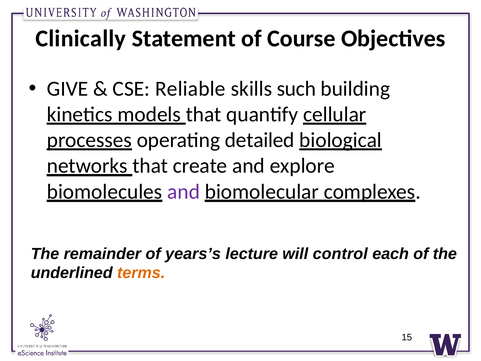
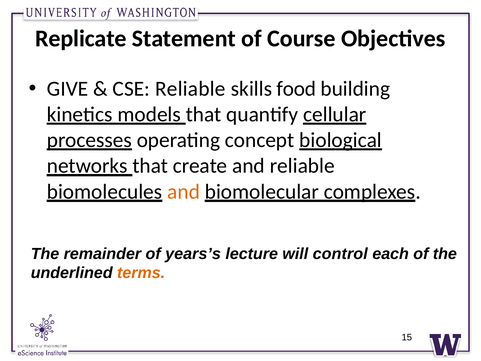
Clinically: Clinically -> Replicate (81, 39)
such: such -> food (296, 89)
detailed: detailed -> concept (260, 140)
and explore: explore -> reliable (302, 166)
and colour: purple -> orange (184, 191)
